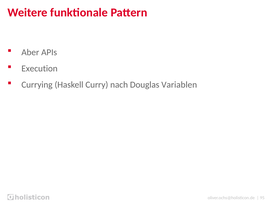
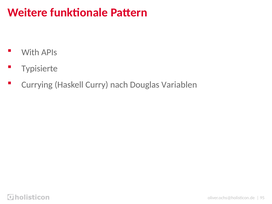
Aber: Aber -> With (30, 52)
Execution: Execution -> Typisierte (40, 69)
